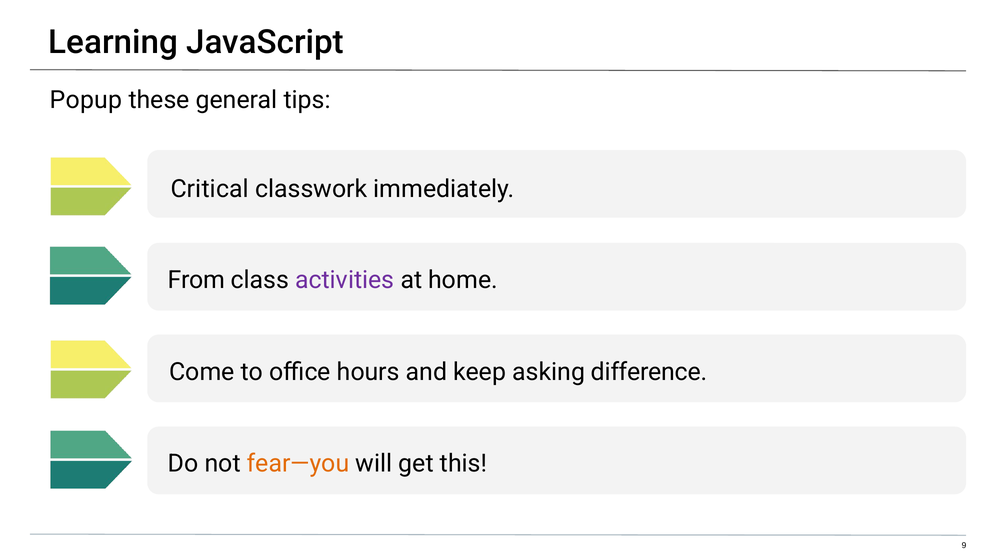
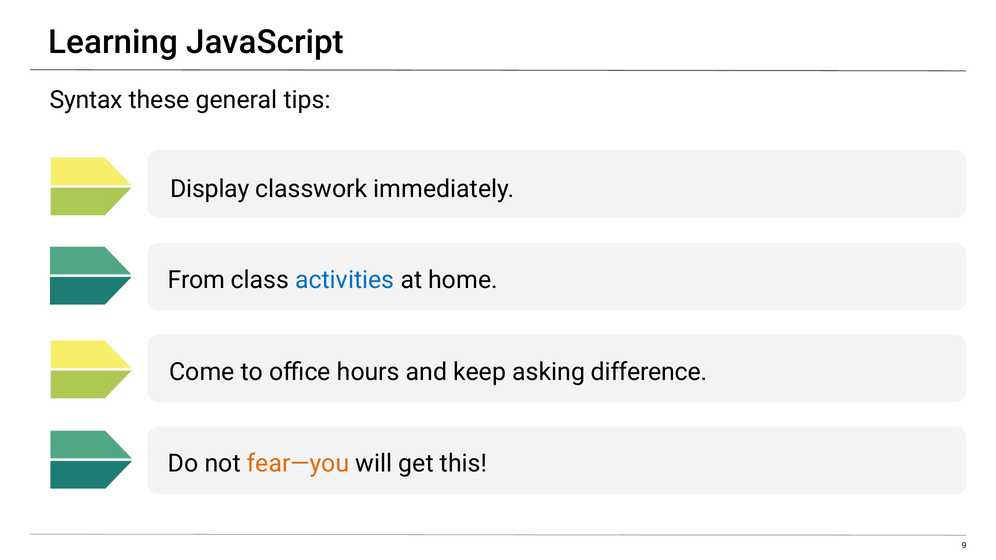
Popup: Popup -> Syntax (86, 100)
Critical: Critical -> Display (210, 189)
activities colour: purple -> blue (345, 280)
